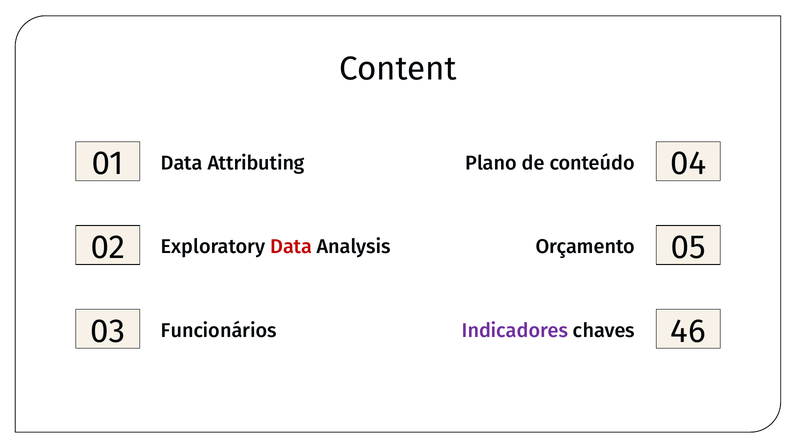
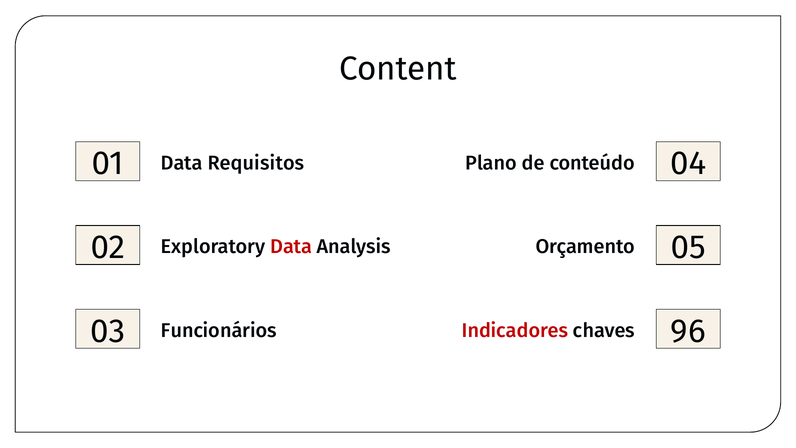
Attributing: Attributing -> Requisitos (256, 163)
46: 46 -> 96 (688, 331)
Indicadores colour: purple -> red (515, 330)
